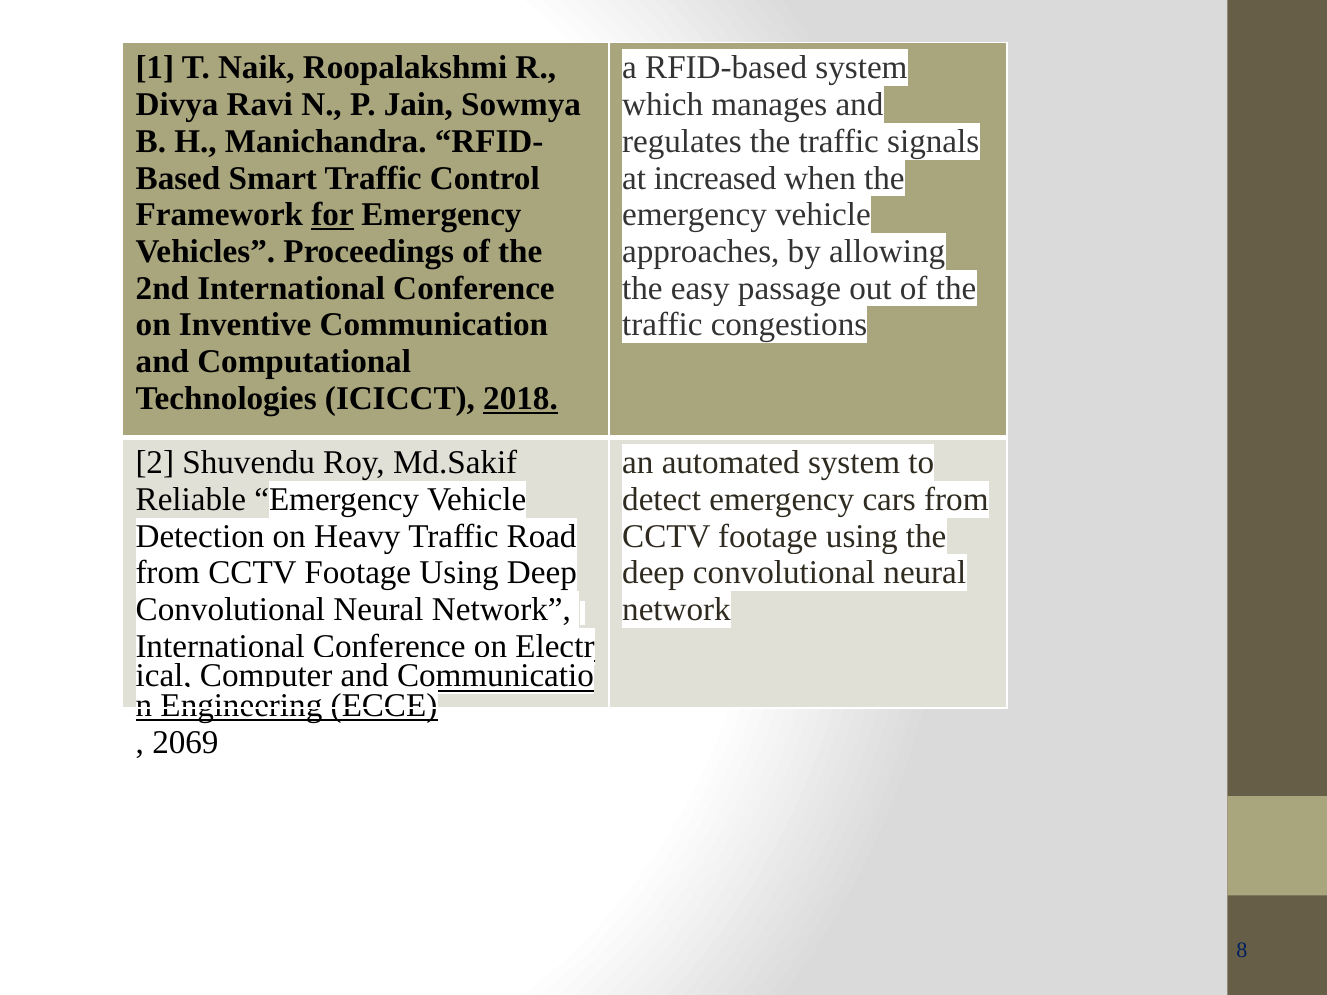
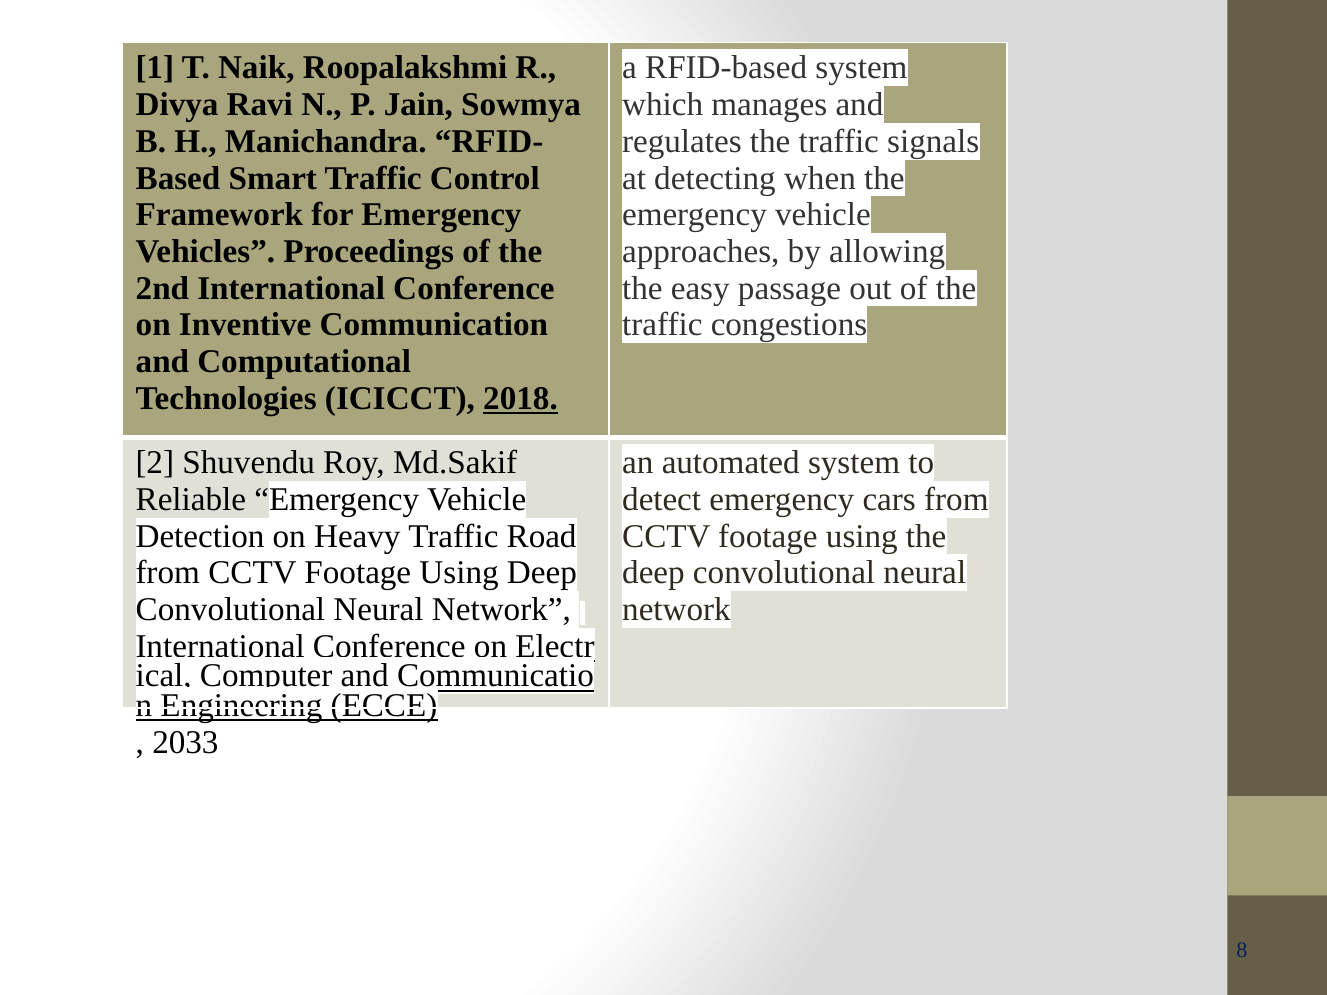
increased: increased -> detecting (715, 178)
for underline: present -> none (332, 215)
2069: 2069 -> 2033 (185, 742)
